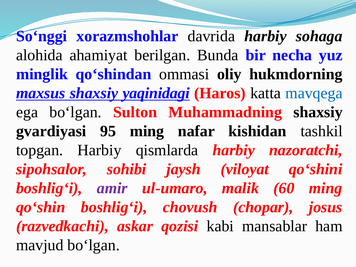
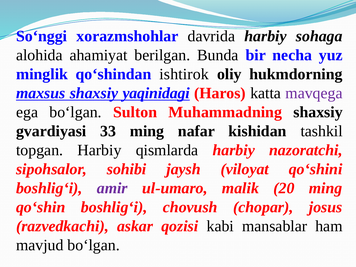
ommasi: ommasi -> ishtirok (184, 74)
mavqega colour: blue -> purple (314, 93)
95: 95 -> 33 (108, 131)
60: 60 -> 20 (284, 188)
